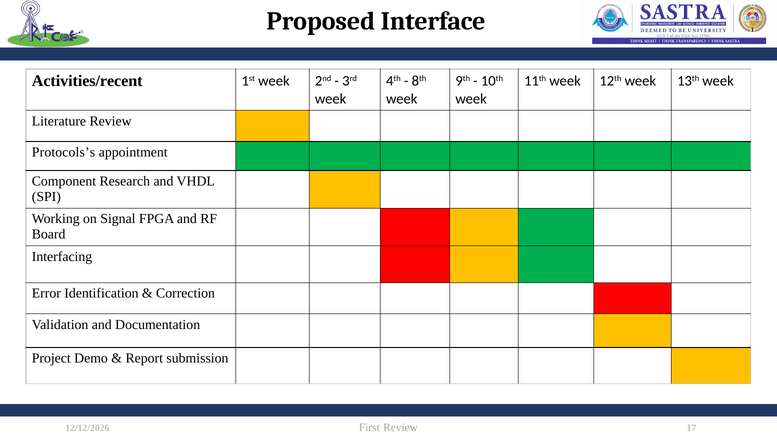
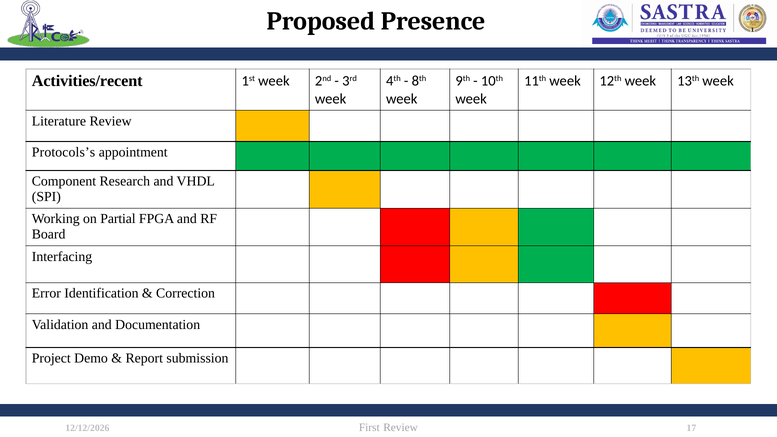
Interface: Interface -> Presence (433, 21)
Signal: Signal -> Partial (118, 219)
